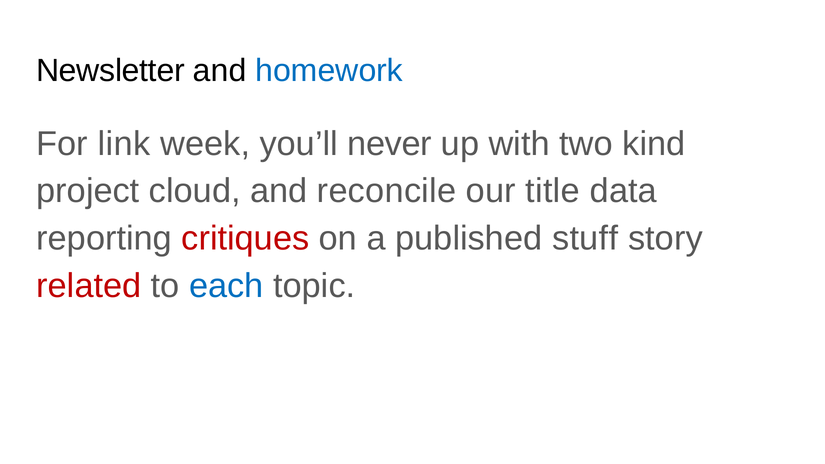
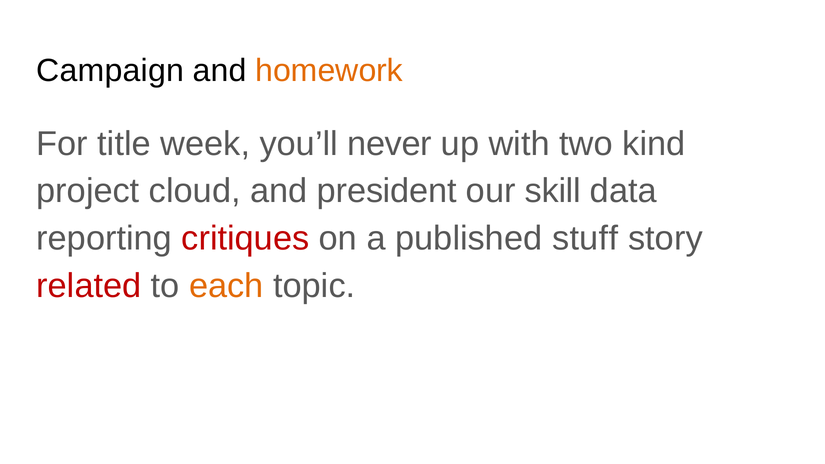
Newsletter: Newsletter -> Campaign (110, 71)
homework colour: blue -> orange (329, 71)
link: link -> title (124, 144)
reconcile: reconcile -> president (387, 191)
title: title -> skill (553, 191)
each colour: blue -> orange (226, 286)
